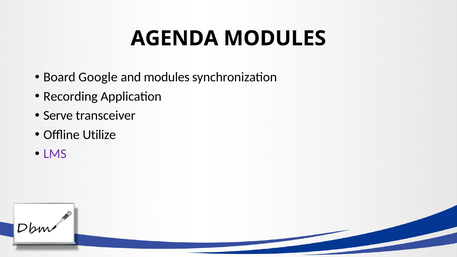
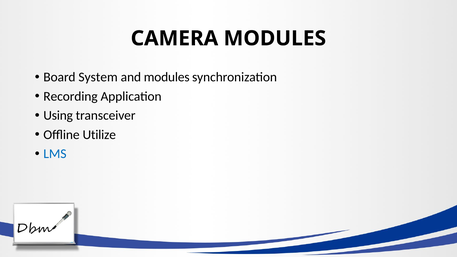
AGENDA: AGENDA -> CAMERA (174, 38)
Google: Google -> System (98, 77)
Serve: Serve -> Using (58, 116)
LMS colour: purple -> blue (55, 154)
